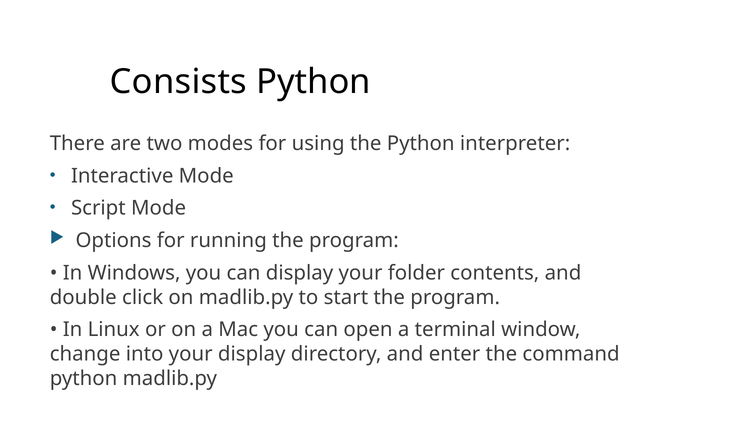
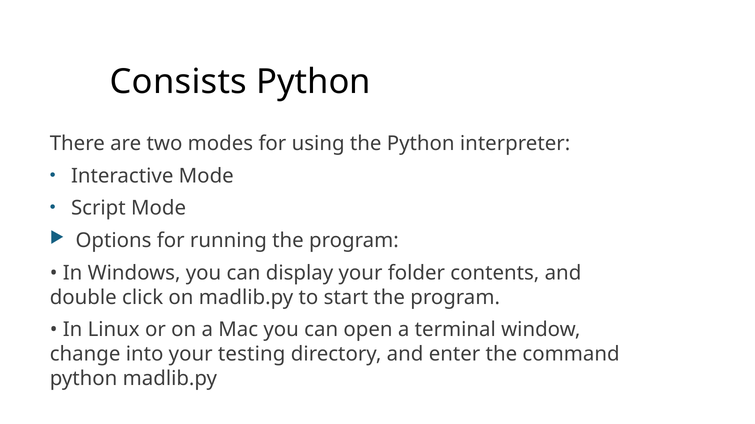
your display: display -> testing (252, 355)
